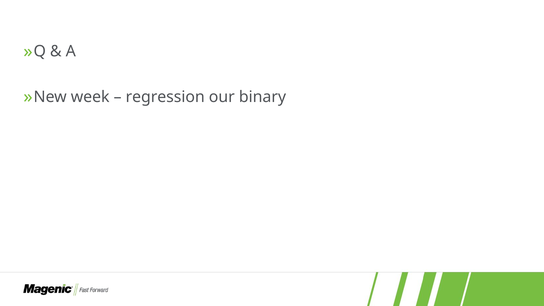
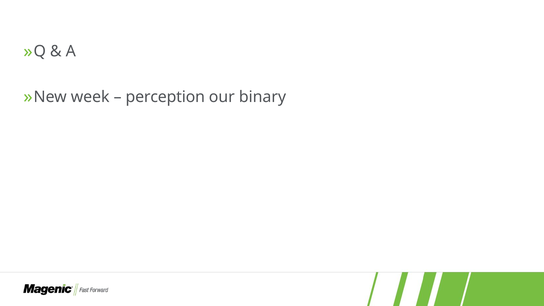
regression: regression -> perception (165, 97)
